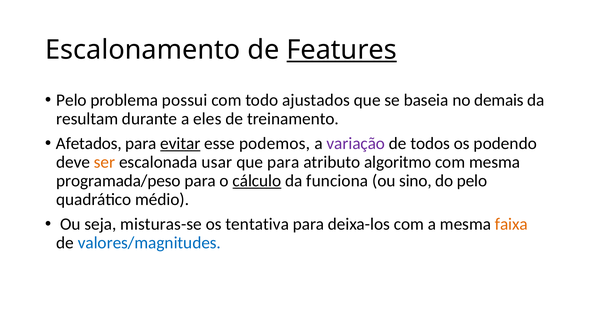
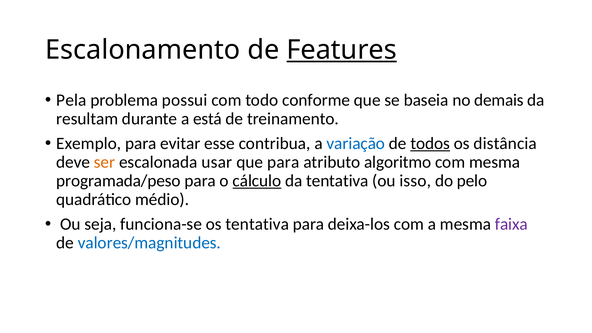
Pelo: Pelo -> Pela (71, 100)
ajustados: ajustados -> conforme (316, 100)
eles: eles -> está (207, 119)
Afetados: Afetados -> Exemplo (89, 143)
evitar underline: present -> none (180, 143)
podemos: podemos -> contribua (275, 143)
variação colour: purple -> blue (356, 143)
todos underline: none -> present (430, 143)
podendo: podendo -> distância (505, 143)
da funciona: funciona -> tentativa (337, 181)
sino: sino -> isso (415, 181)
misturas-se: misturas-se -> funciona-se (161, 224)
faixa colour: orange -> purple (511, 224)
